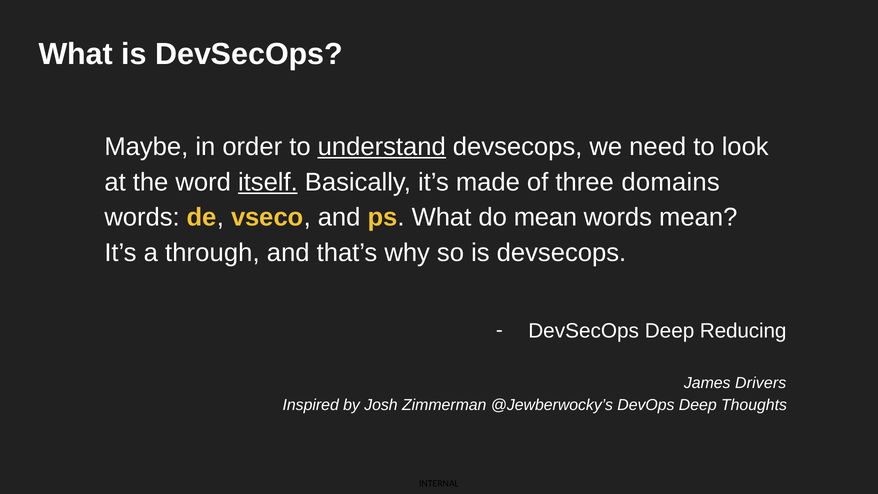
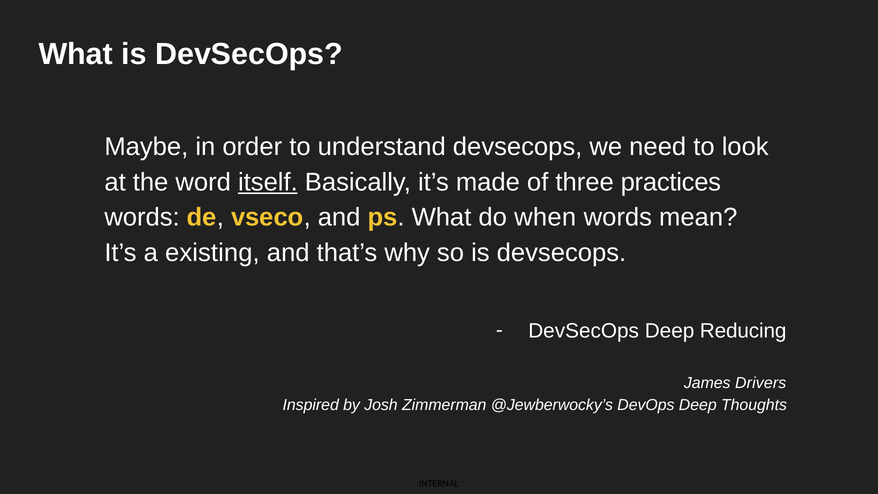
understand underline: present -> none (382, 147)
domains: domains -> practices (671, 182)
do mean: mean -> when (545, 217)
through: through -> existing (212, 253)
